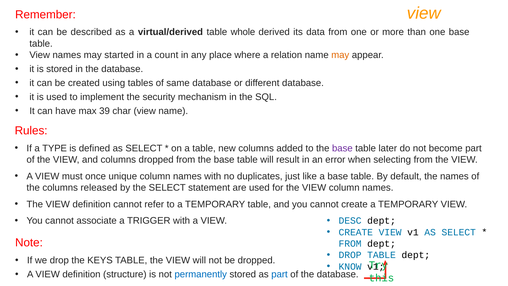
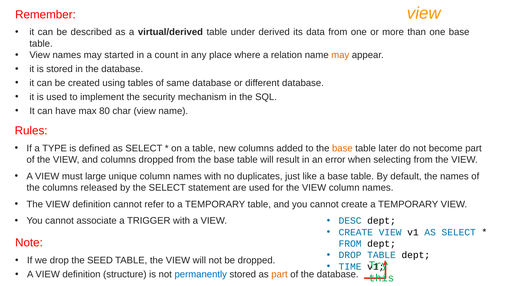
whole: whole -> under (243, 32)
39: 39 -> 80 (105, 111)
base colour: purple -> orange (342, 148)
once: once -> large (96, 176)
KEYS: KEYS -> SEED (100, 260)
KNOW: KNOW -> TIME (350, 266)
part colour: blue -> orange (280, 274)
